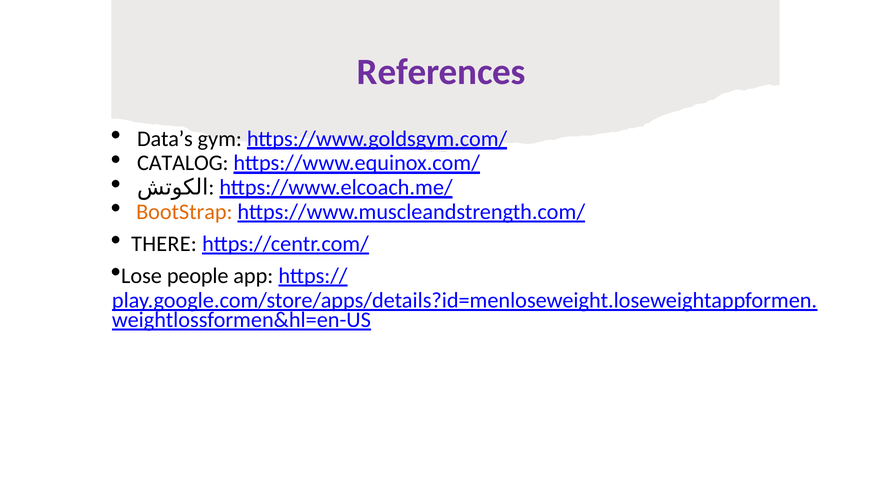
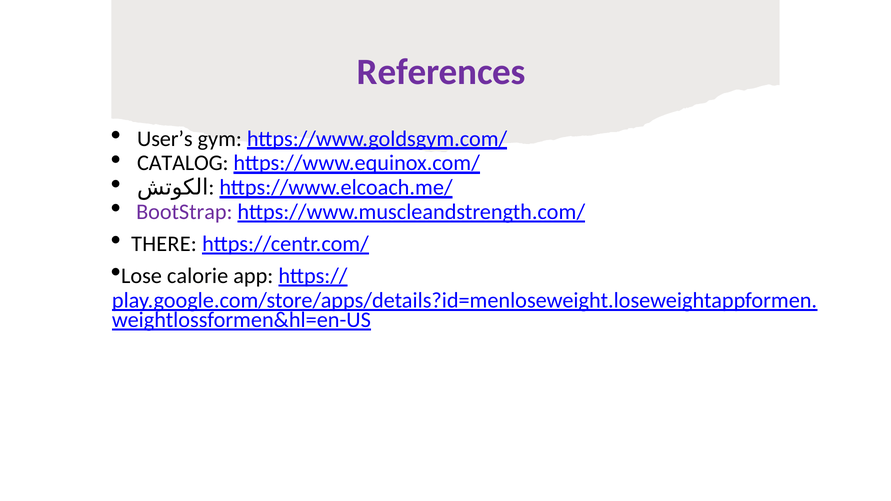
Data’s: Data’s -> User’s (165, 139)
BootStrap colour: orange -> purple (184, 212)
people: people -> calorie (198, 276)
